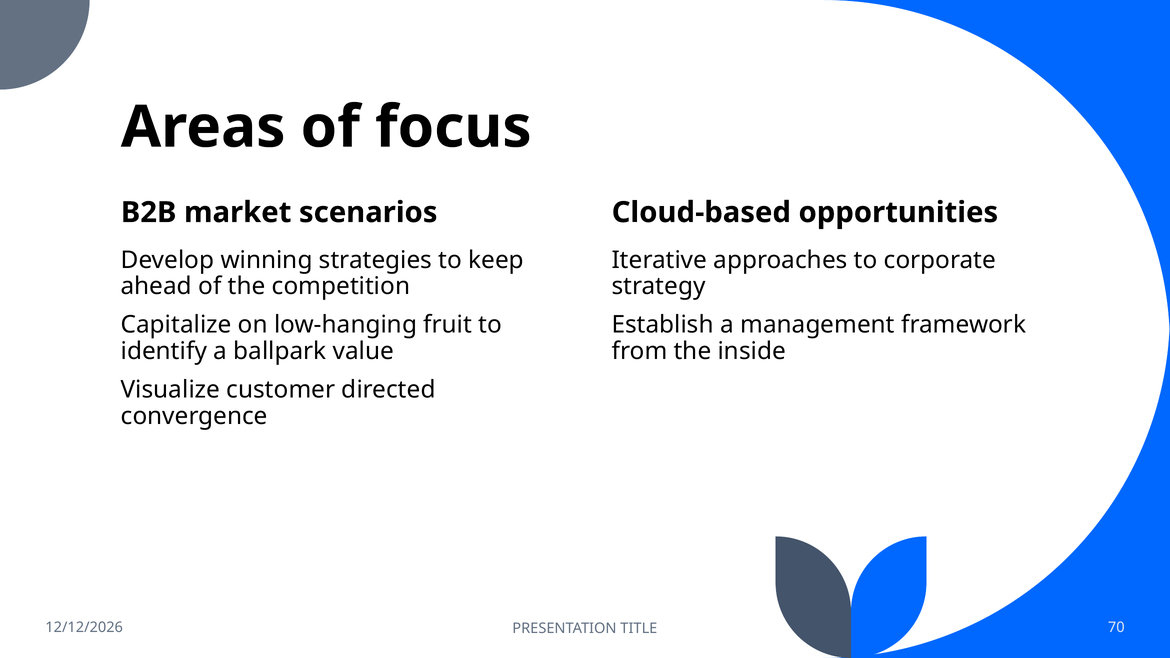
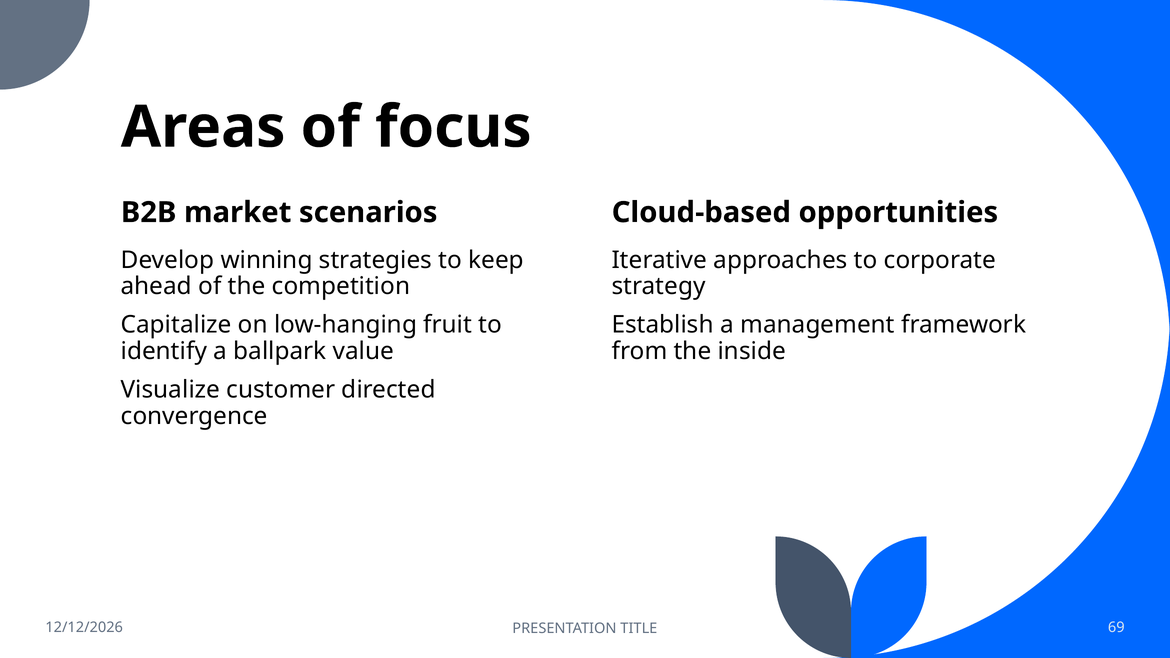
70: 70 -> 69 (1116, 627)
